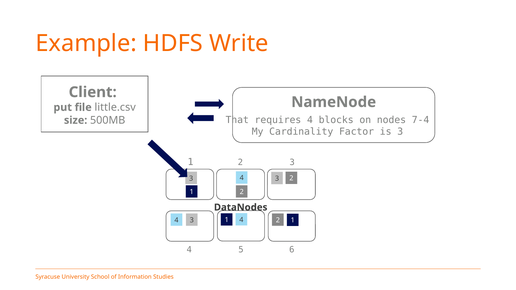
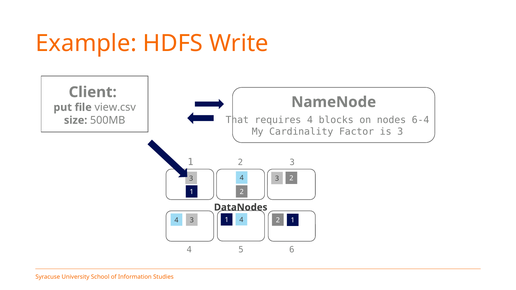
little.csv: little.csv -> view.csv (115, 107)
7-4: 7-4 -> 6-4 (421, 120)
